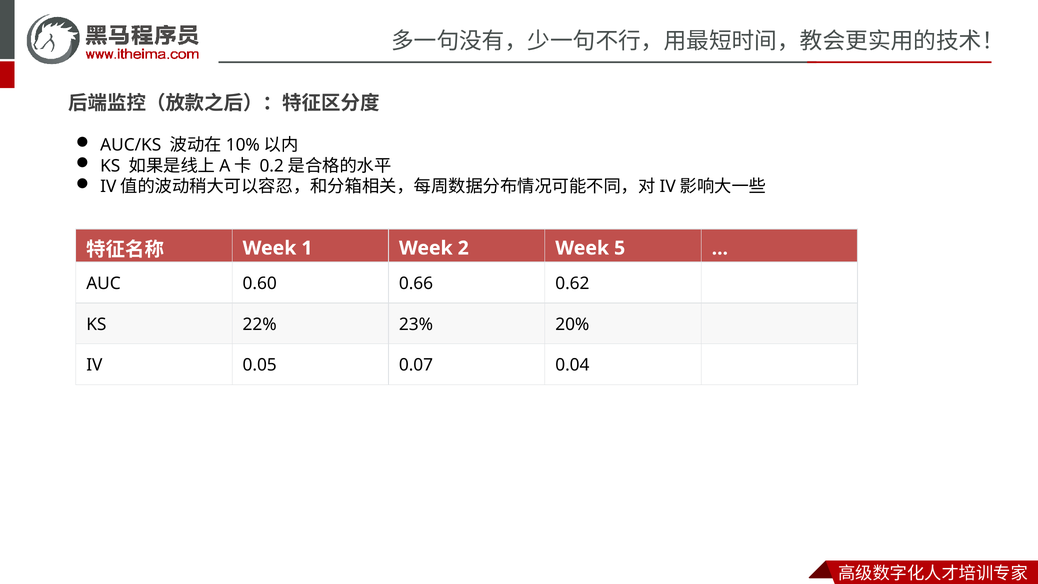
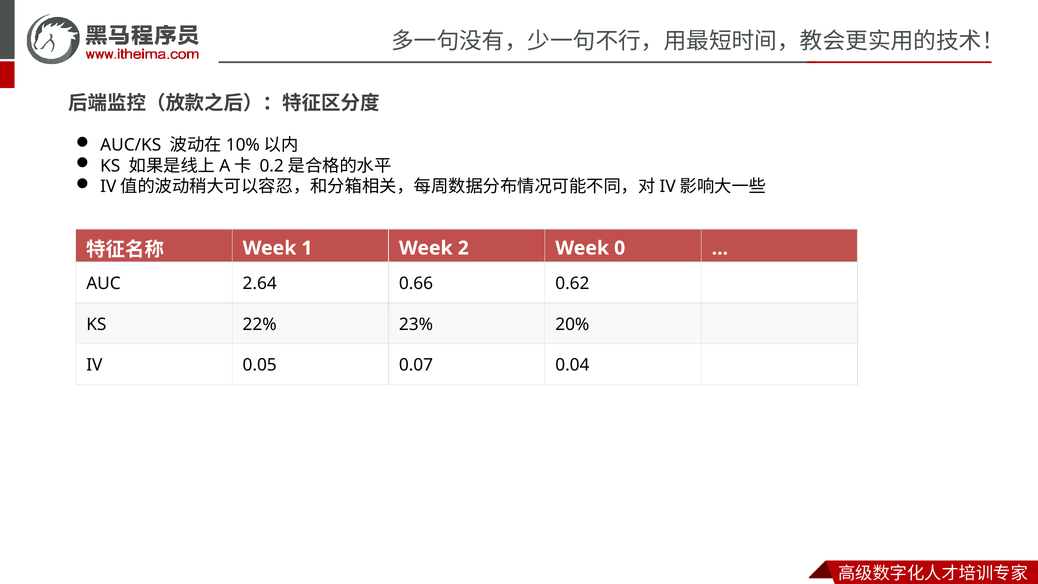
5: 5 -> 0 (620, 248)
0.60: 0.60 -> 2.64 (260, 283)
